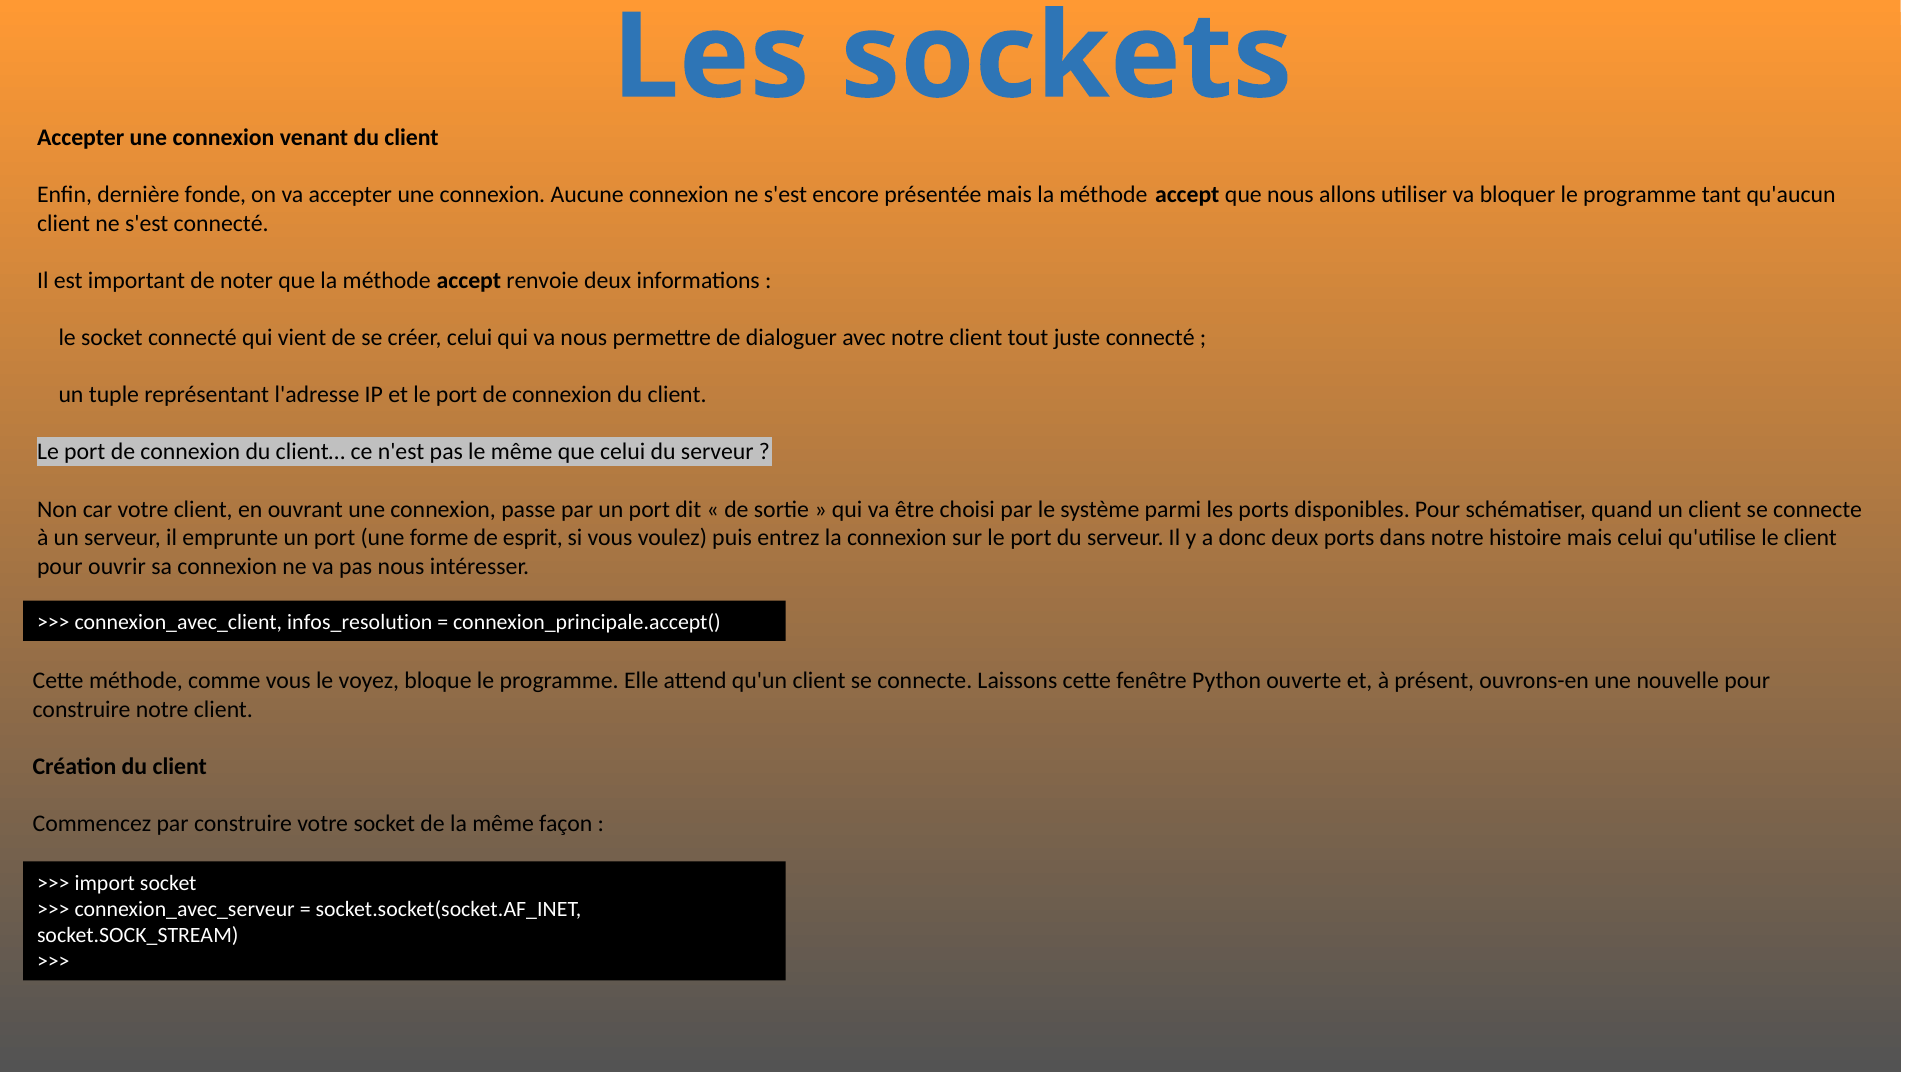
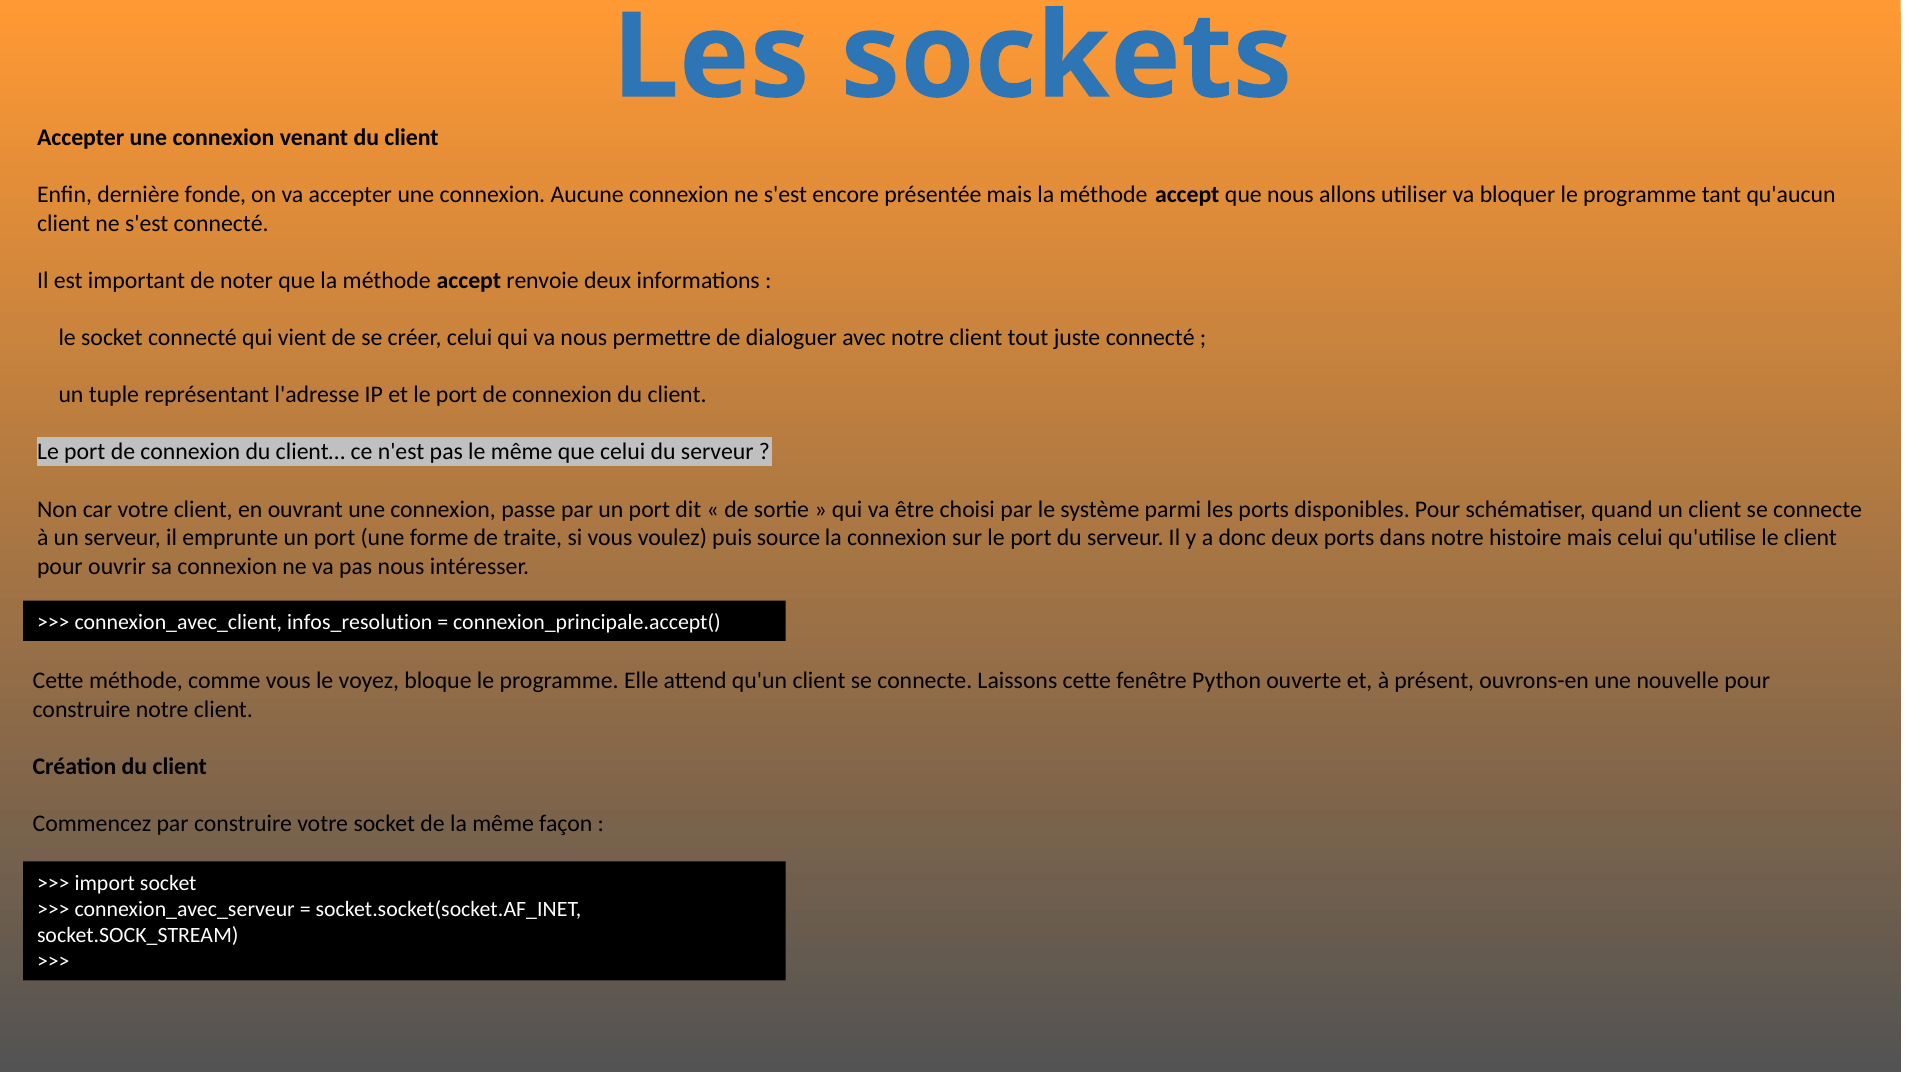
esprit: esprit -> traite (533, 538)
entrez: entrez -> source (789, 538)
